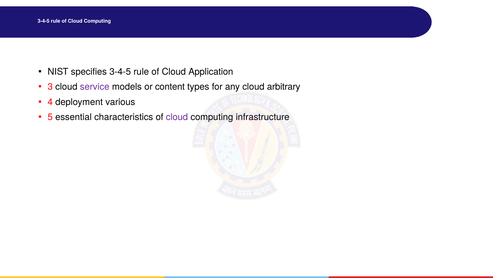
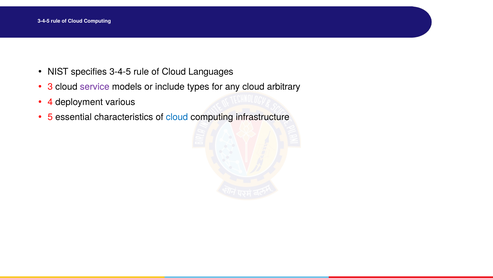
Application: Application -> Languages (211, 71)
content: content -> include (170, 87)
cloud colour: purple -> blue (177, 117)
